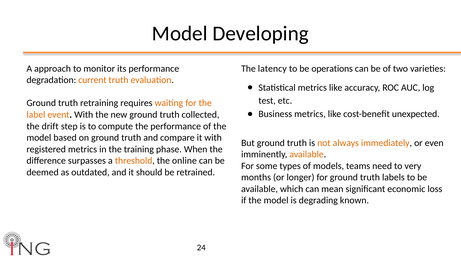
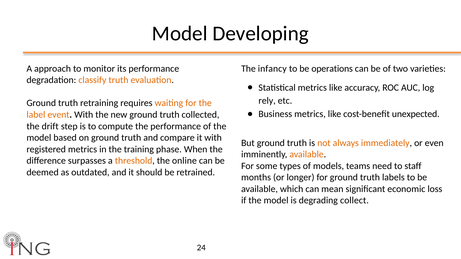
latency: latency -> infancy (272, 69)
current: current -> classify (92, 80)
test: test -> rely (267, 101)
very: very -> staff (413, 166)
known: known -> collect (354, 201)
